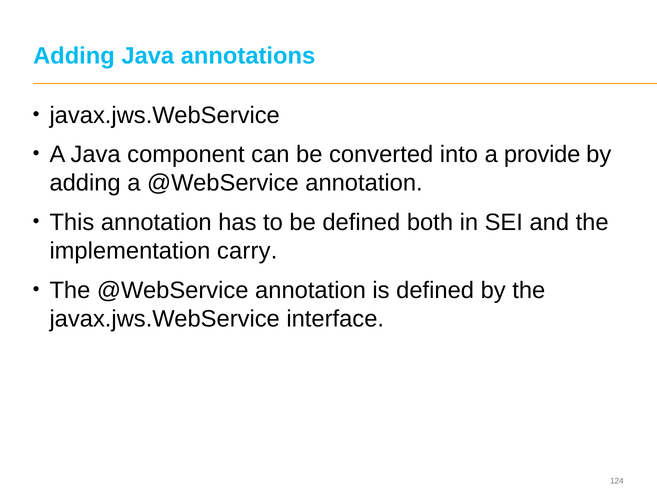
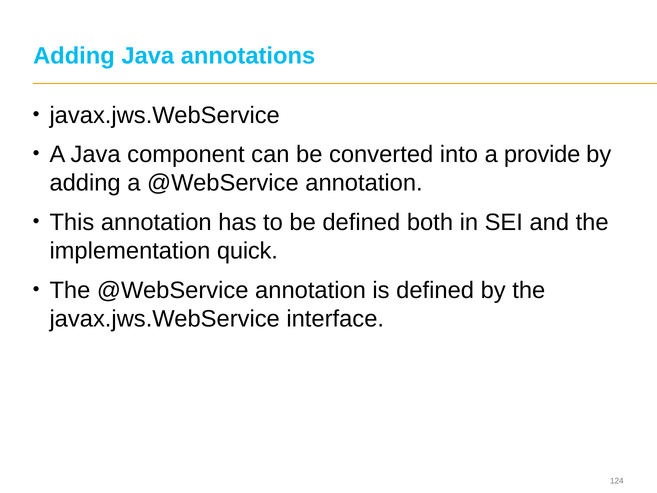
carry: carry -> quick (247, 251)
